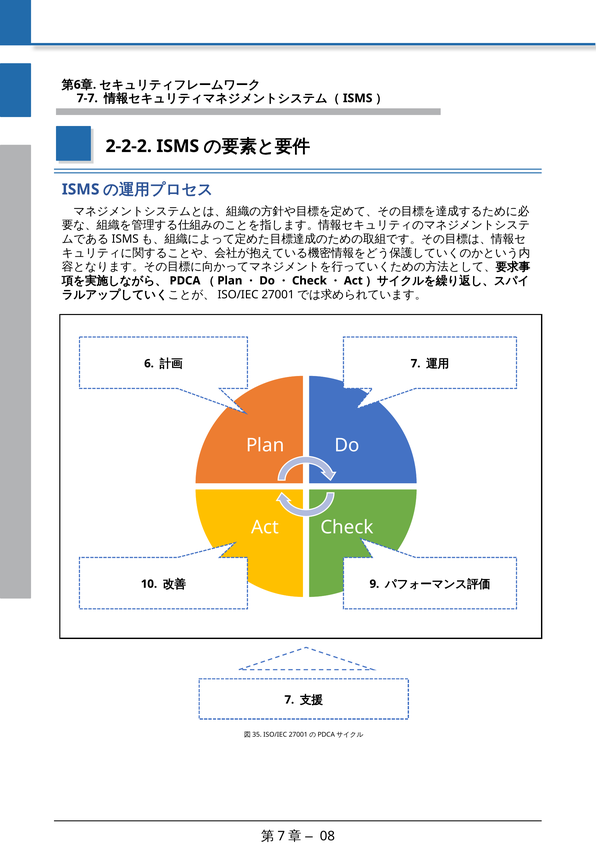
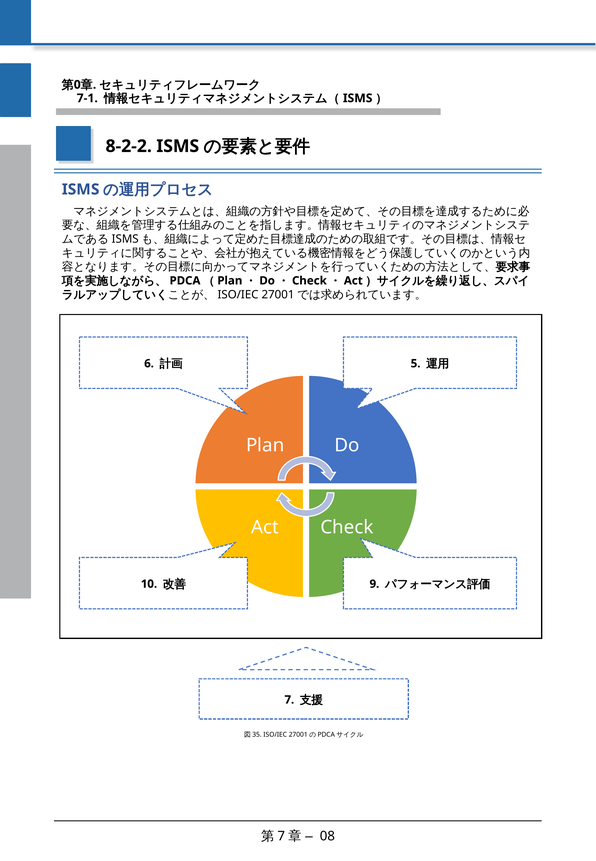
6: 6 -> 0 (77, 85)
7-7: 7-7 -> 7-1 (87, 98)
2-2-2: 2-2-2 -> 8-2-2 (129, 146)
7: 7 -> 5 (416, 363)
